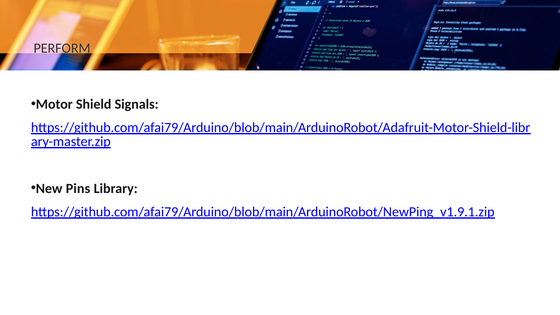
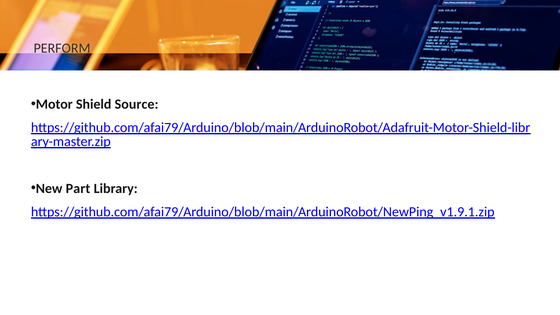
Signals: Signals -> Source (137, 104)
Pins: Pins -> Part (78, 188)
